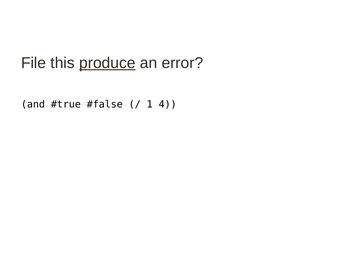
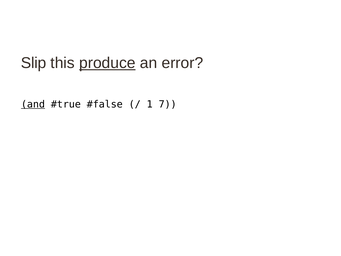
File: File -> Slip (34, 63)
and underline: none -> present (33, 104)
4: 4 -> 7 (168, 104)
